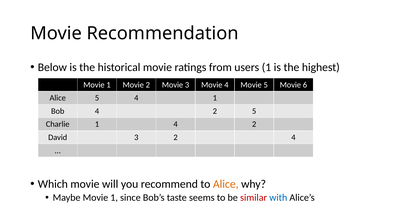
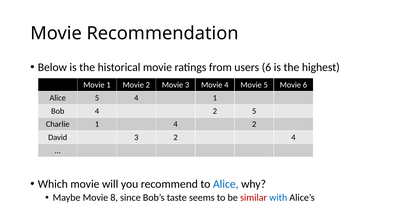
users 1: 1 -> 6 (266, 67)
Alice colour: orange -> blue (226, 184)
Maybe Movie 1: 1 -> 8 (114, 198)
